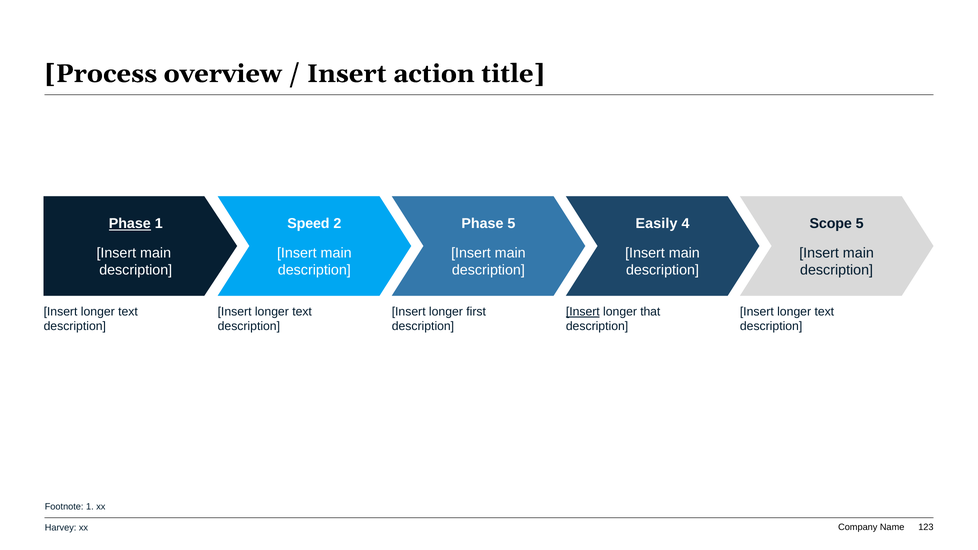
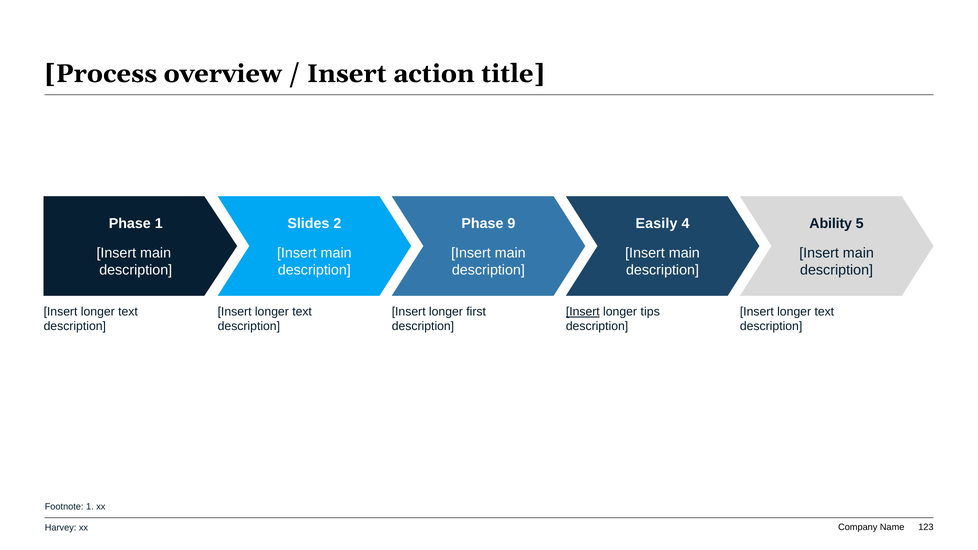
Phase underline: present -> none (130, 224)
Speed: Speed -> Slides (308, 224)
Phase 5: 5 -> 9 (511, 224)
Scope: Scope -> Ability (831, 224)
that: that -> tips (650, 312)
